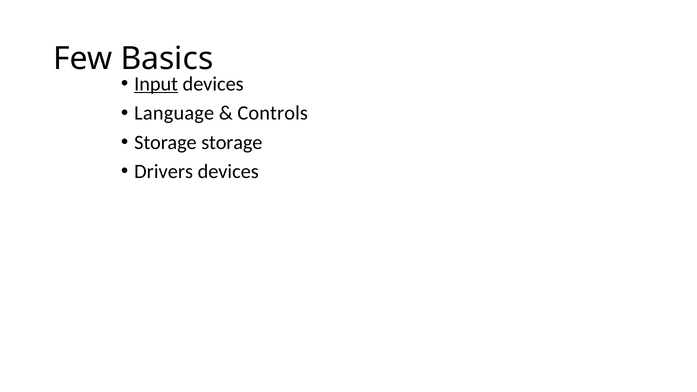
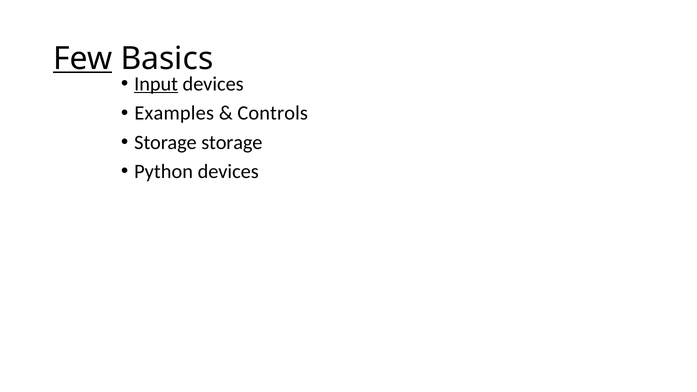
Few underline: none -> present (83, 59)
Language: Language -> Examples (174, 113)
Drivers: Drivers -> Python (164, 172)
